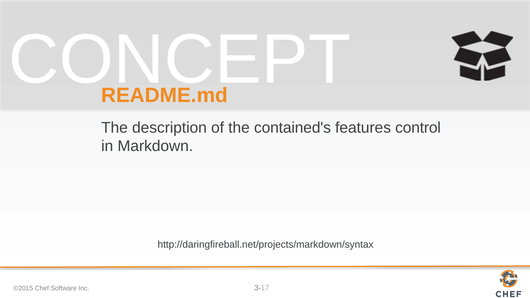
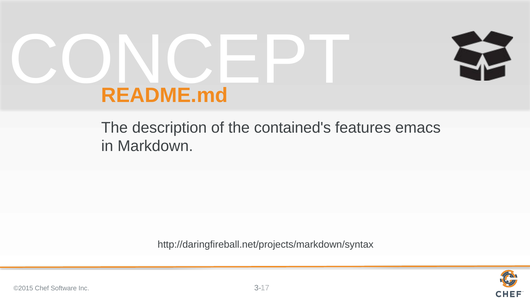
control: control -> emacs (418, 128)
